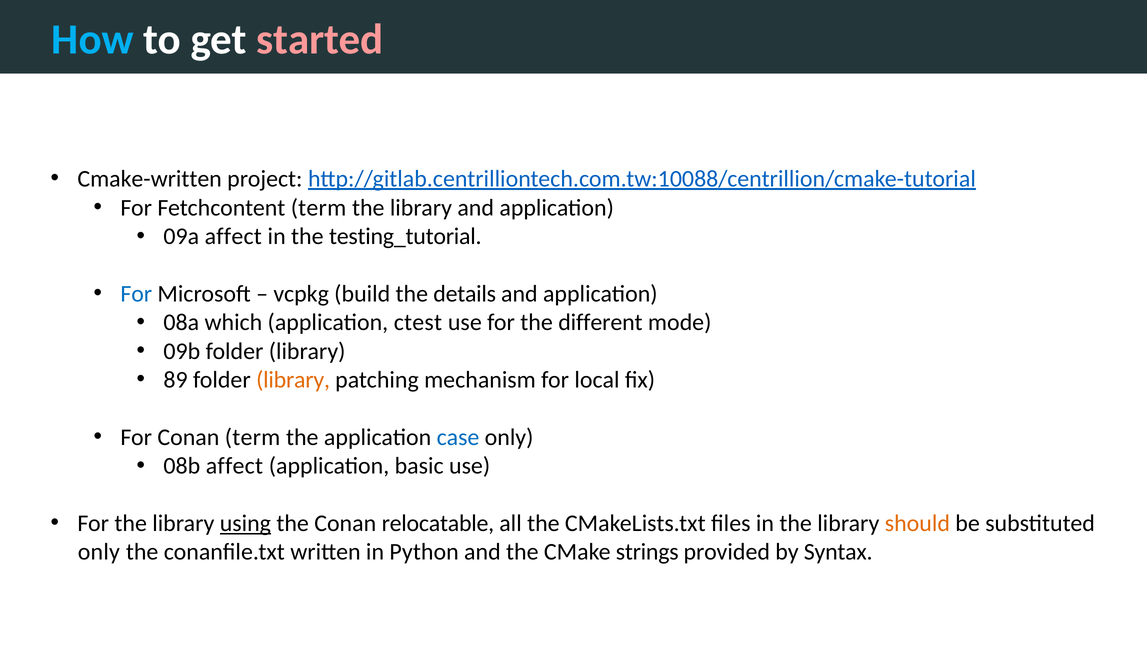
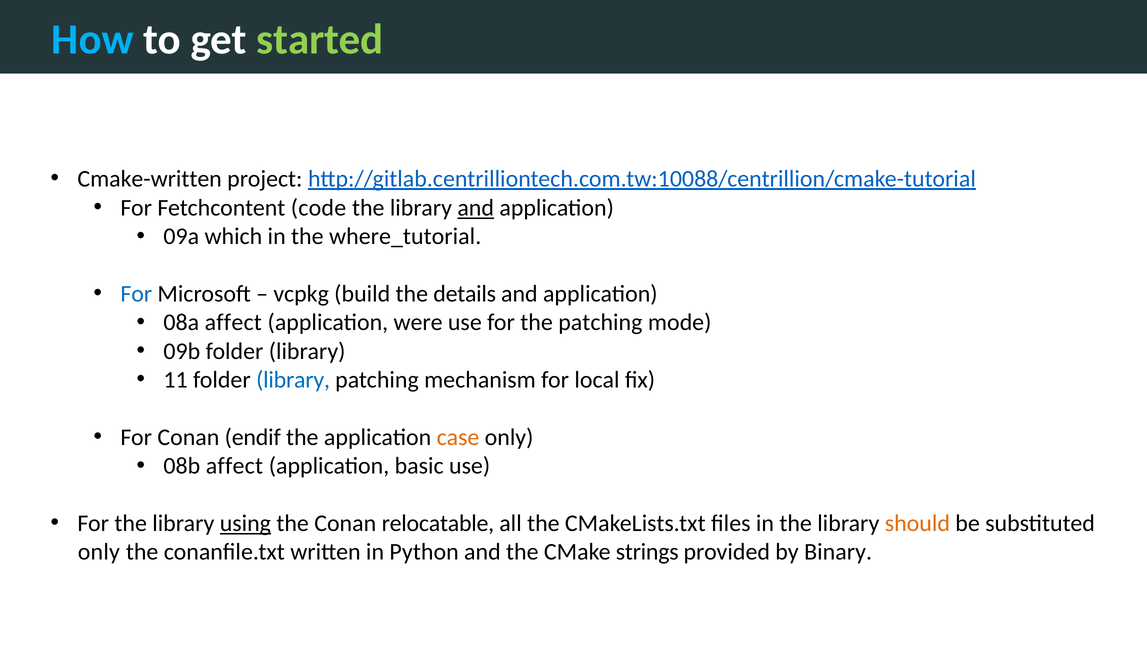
started colour: pink -> light green (320, 40)
Fetchcontent term: term -> code (318, 208)
and underline: none -> present (476, 208)
09a affect: affect -> which (233, 237)
testing_tutorial: testing_tutorial -> where_tutorial (405, 237)
08a which: which -> affect (233, 323)
ctest: ctest -> were (418, 323)
the different: different -> patching (600, 323)
89: 89 -> 11 (176, 380)
library colour: orange -> blue (293, 380)
Conan term: term -> endif (253, 437)
case colour: blue -> orange (458, 437)
Syntax: Syntax -> Binary (838, 552)
